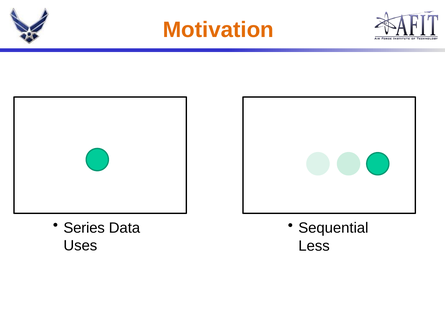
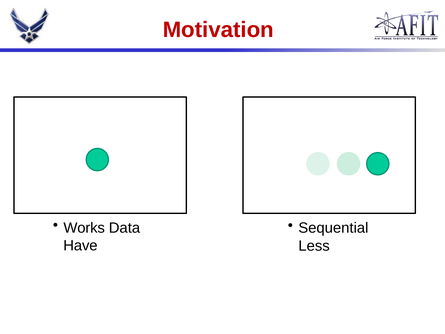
Motivation colour: orange -> red (218, 30)
Series: Series -> Works (84, 228)
Uses: Uses -> Have (80, 245)
